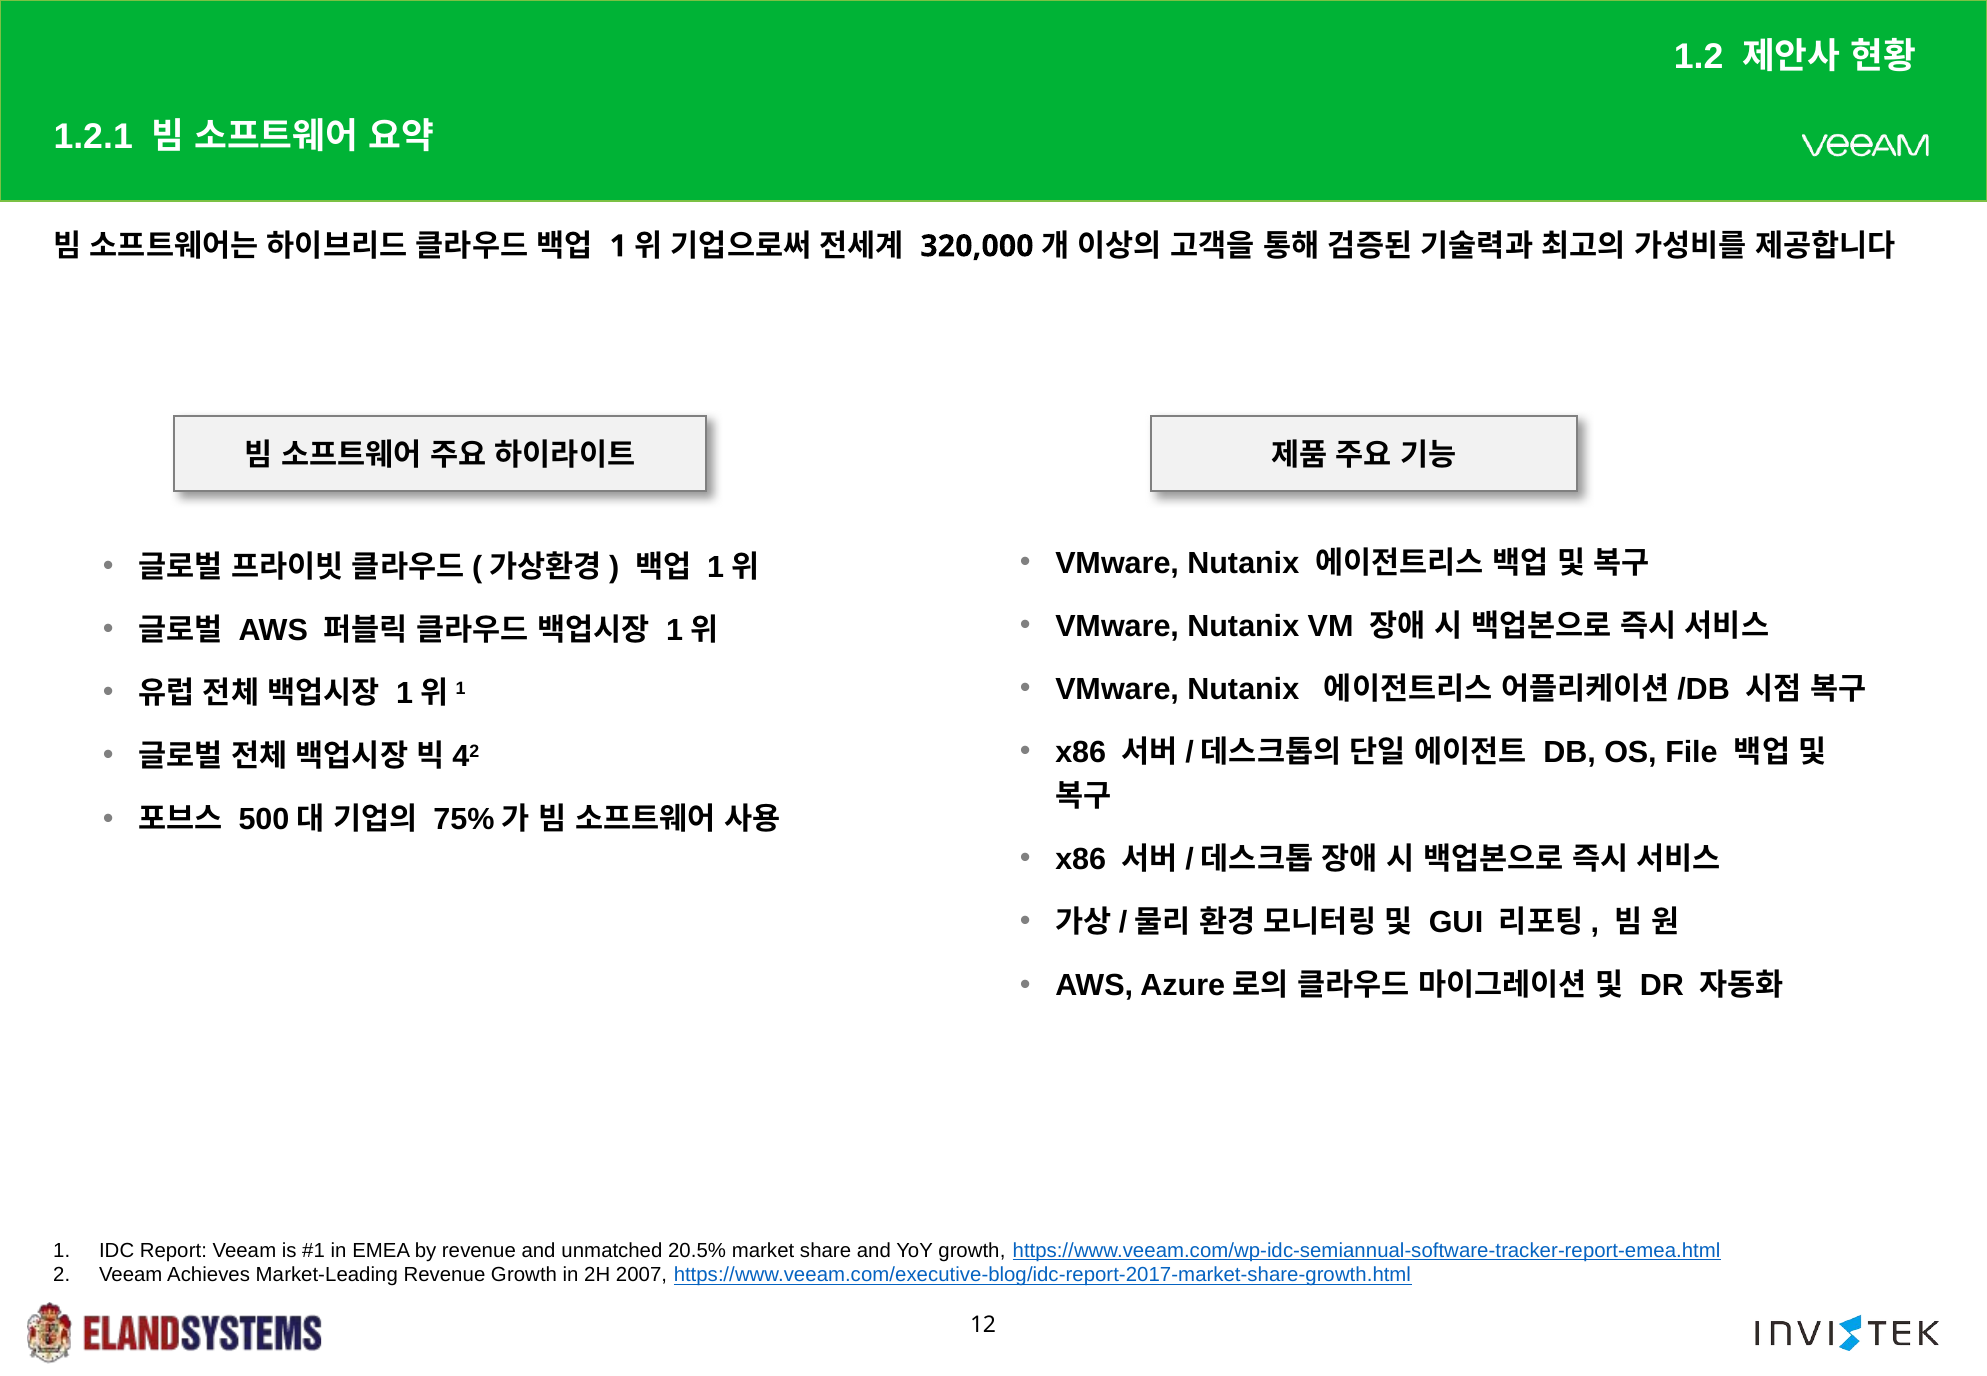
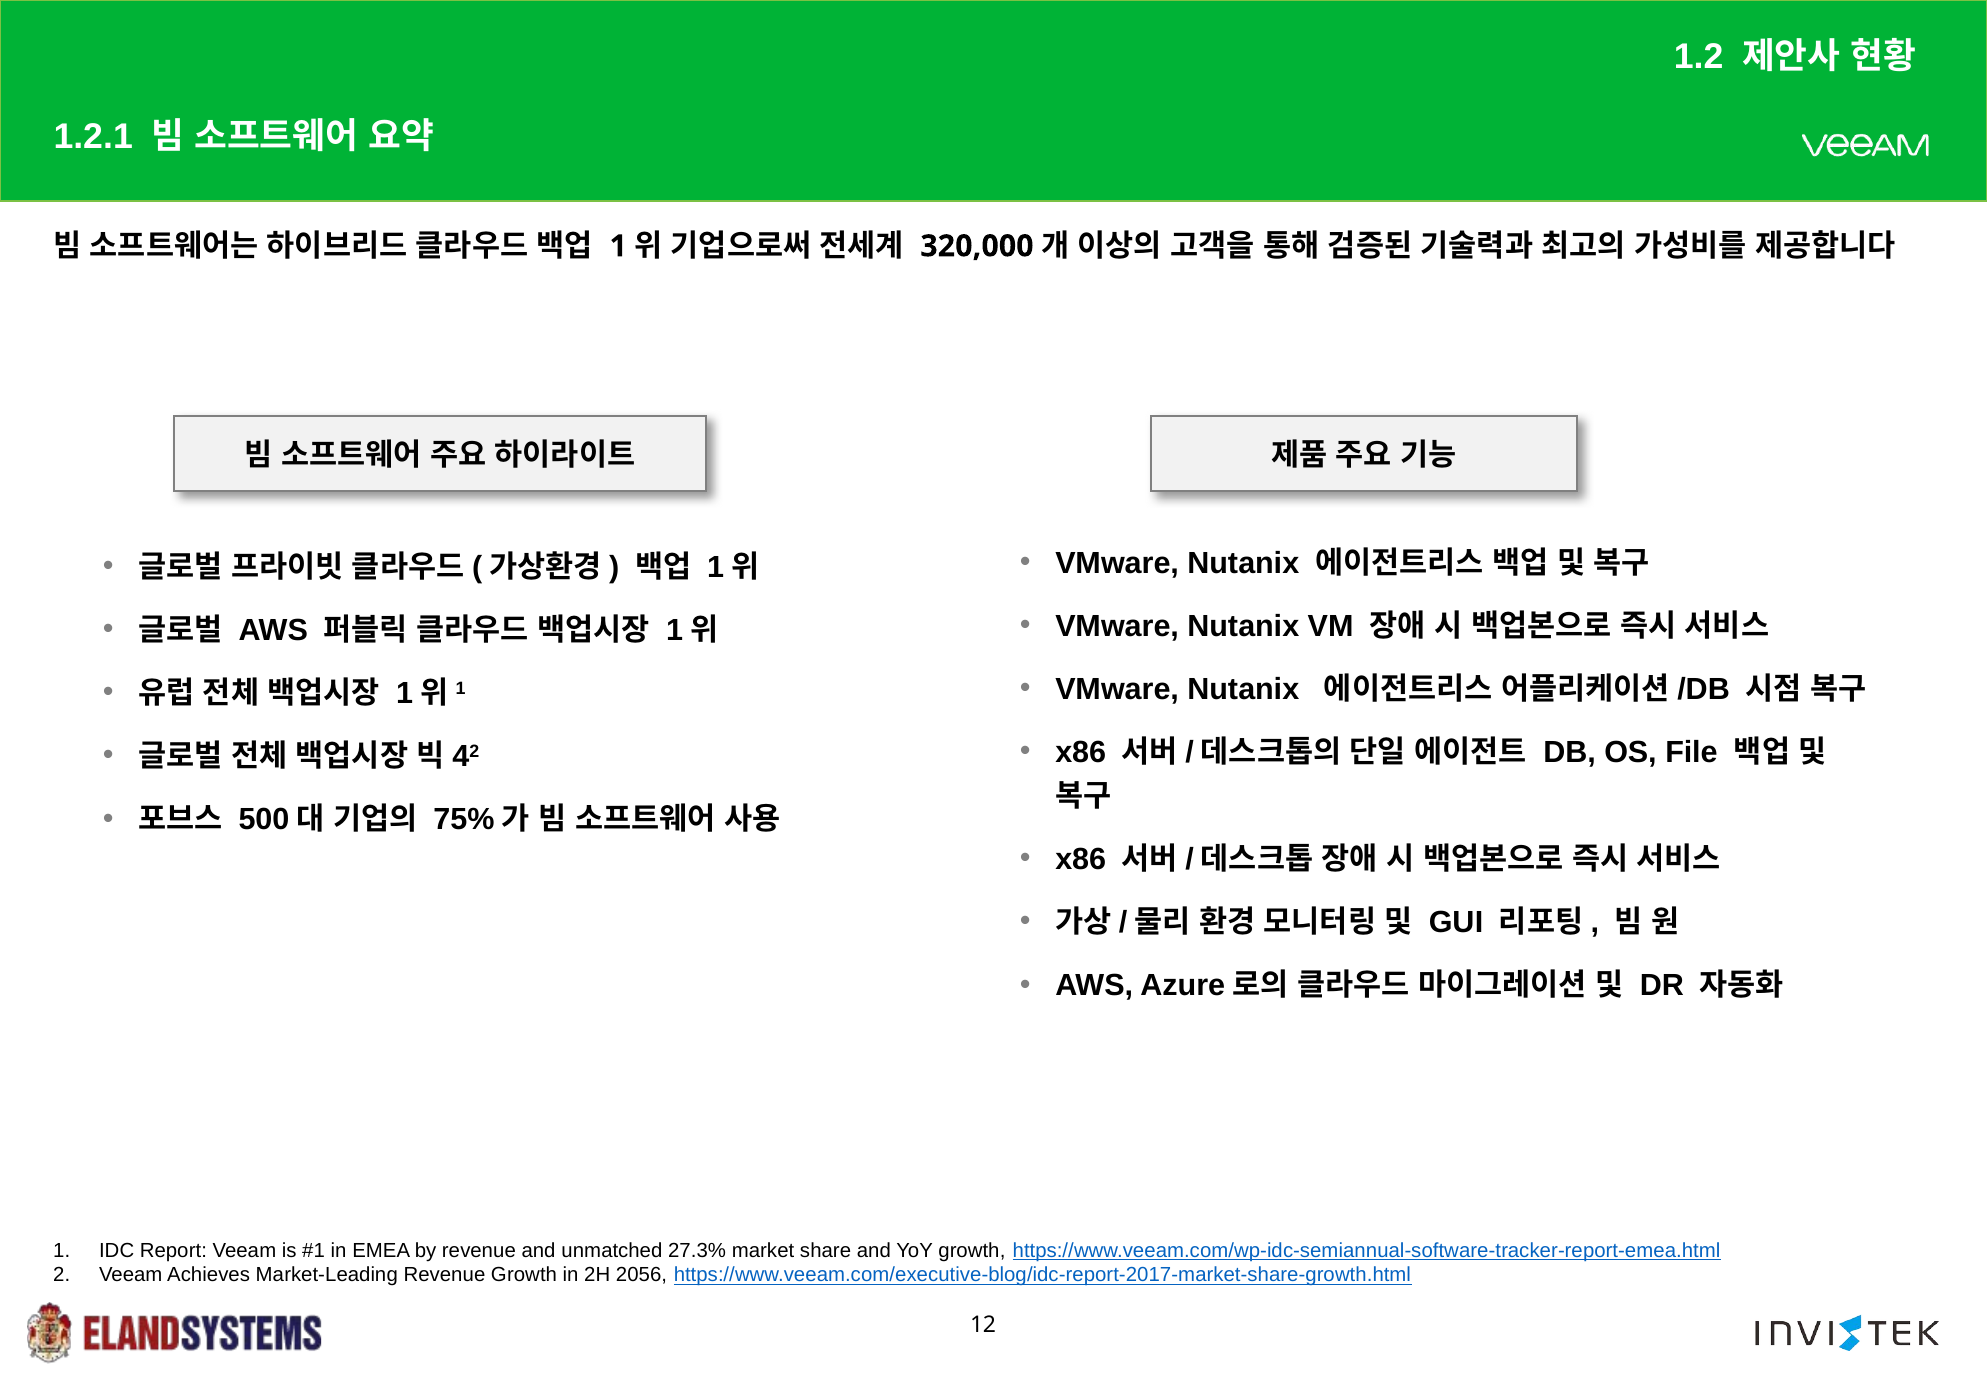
20.5%: 20.5% -> 27.3% (697, 1250)
2007: 2007 -> 2056 (641, 1275)
